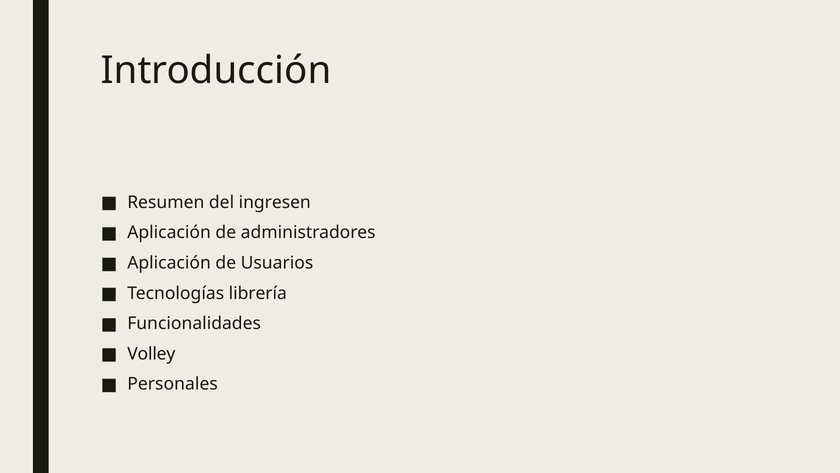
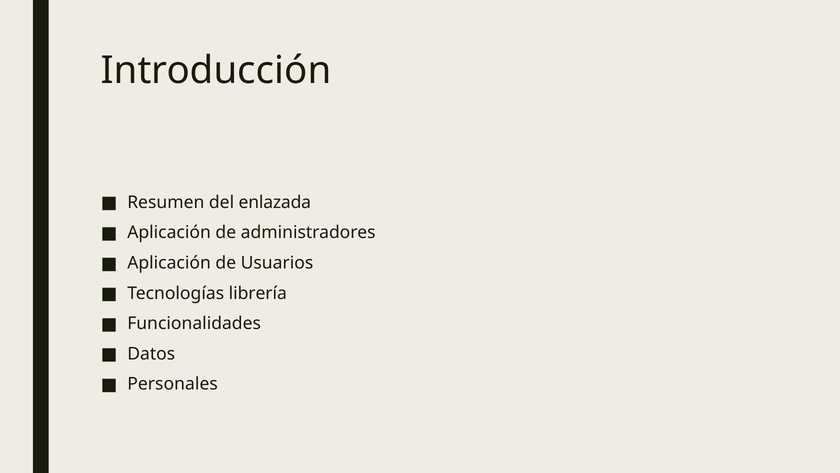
ingresen: ingresen -> enlazada (275, 202)
Volley: Volley -> Datos (151, 353)
